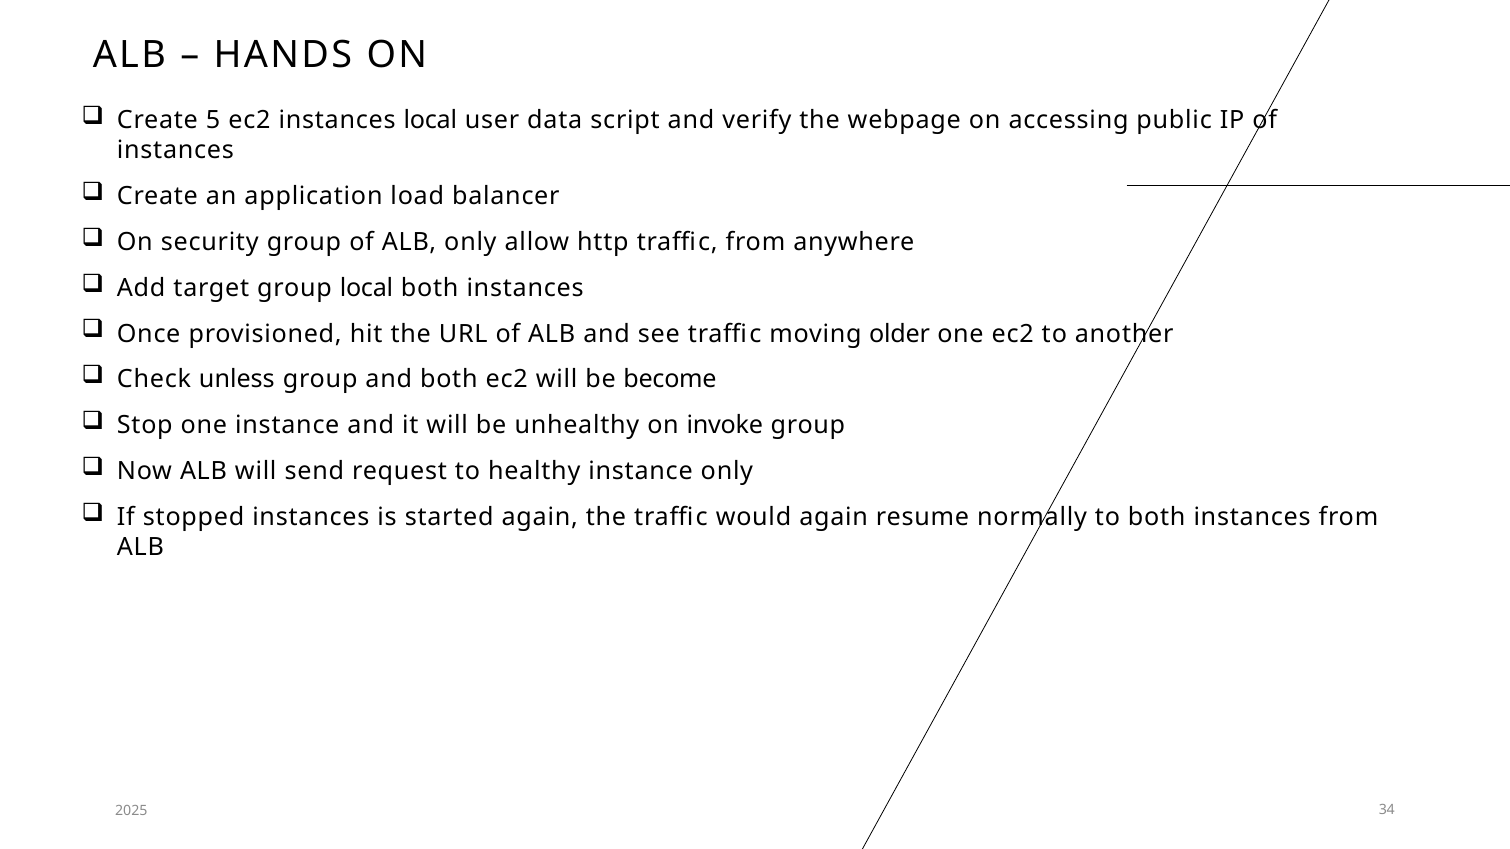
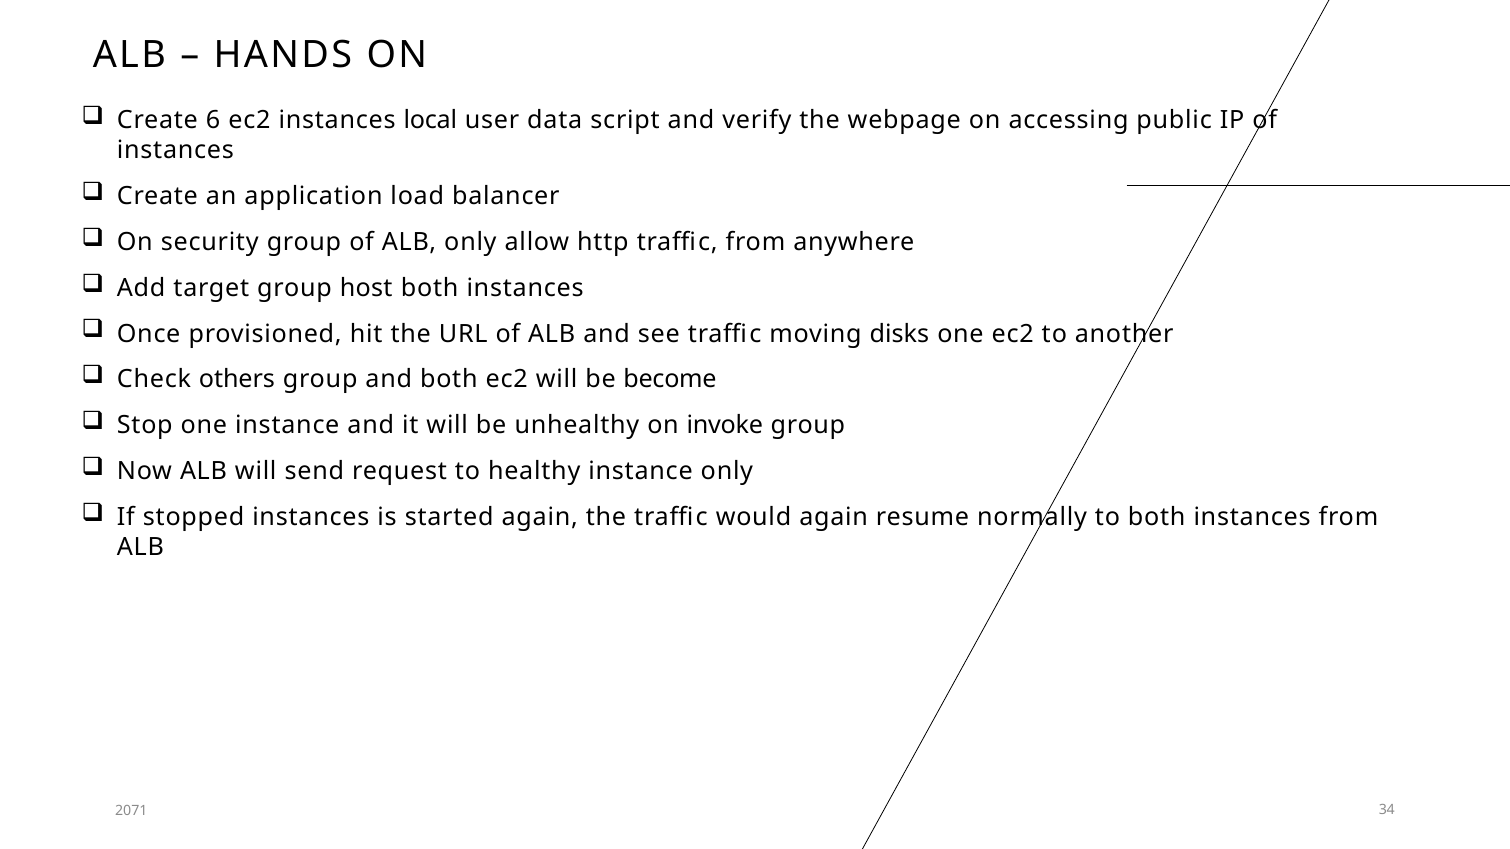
5: 5 -> 6 (213, 120)
group local: local -> host (366, 288)
older: older -> disks (899, 334)
unless: unless -> others (237, 380)
2025: 2025 -> 2071 (131, 811)
